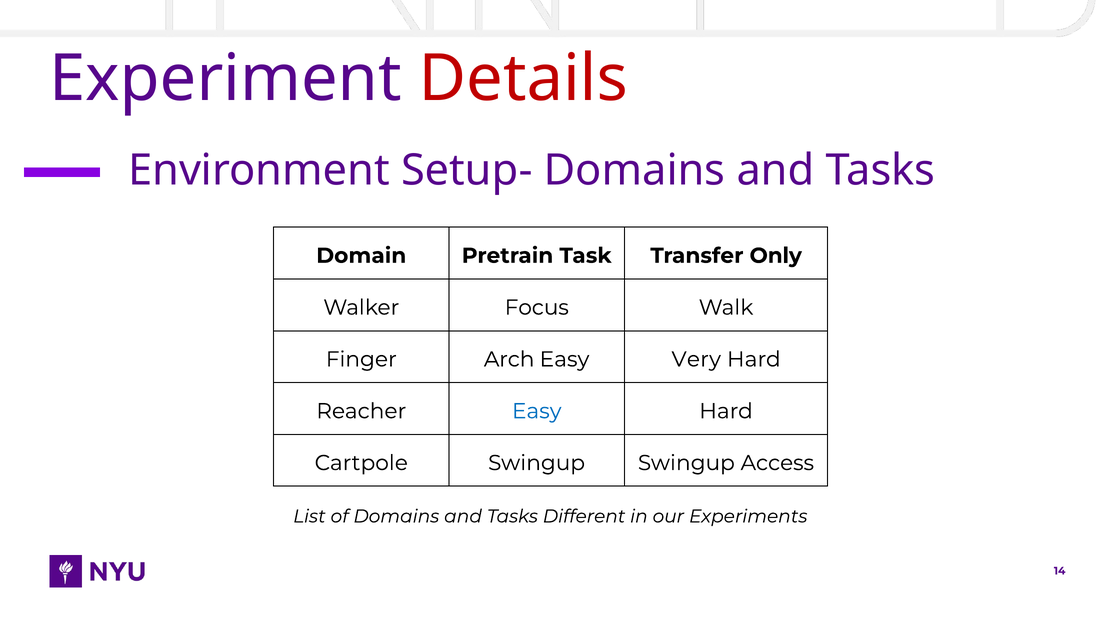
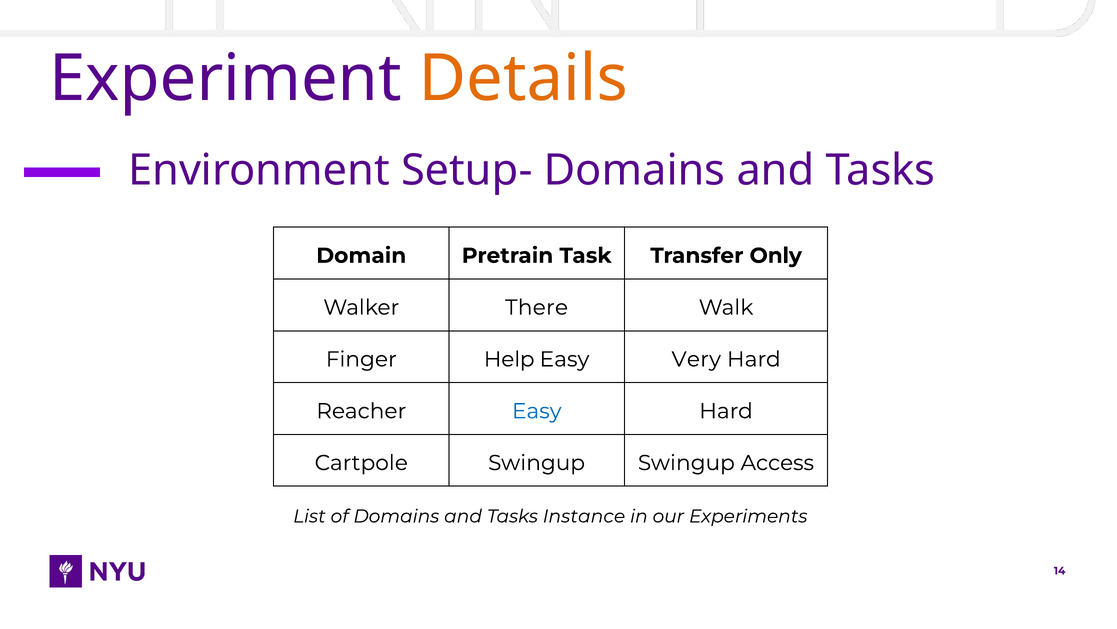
Details colour: red -> orange (523, 79)
Focus: Focus -> There (537, 307)
Arch: Arch -> Help (509, 359)
Different: Different -> Instance (584, 516)
